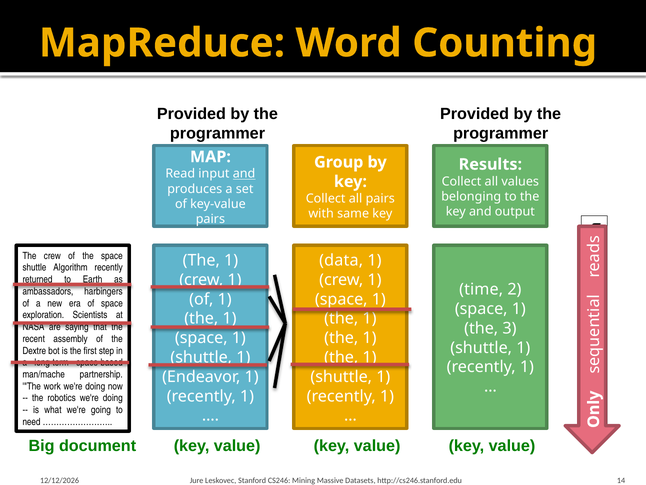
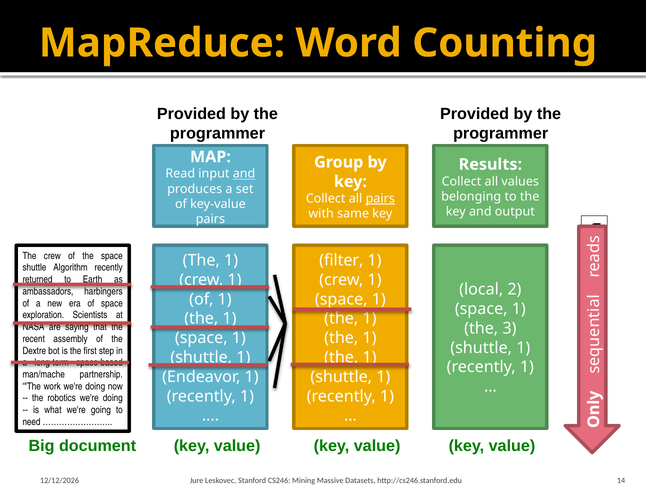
pairs underline: none -> present (380, 198)
data: data -> filter (341, 260)
time: time -> local (481, 289)
